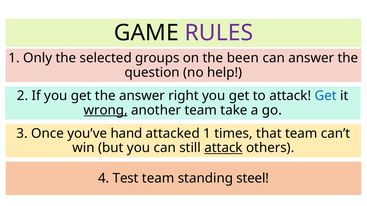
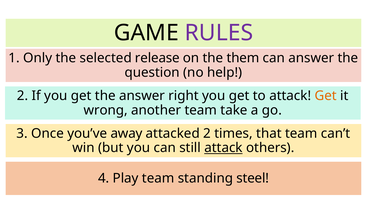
groups: groups -> release (157, 58)
been: been -> them (243, 58)
Get colour: blue -> orange (326, 96)
wrong underline: present -> none (106, 110)
hand: hand -> away (127, 134)
attacked 1: 1 -> 2 (207, 134)
Test: Test -> Play (126, 179)
